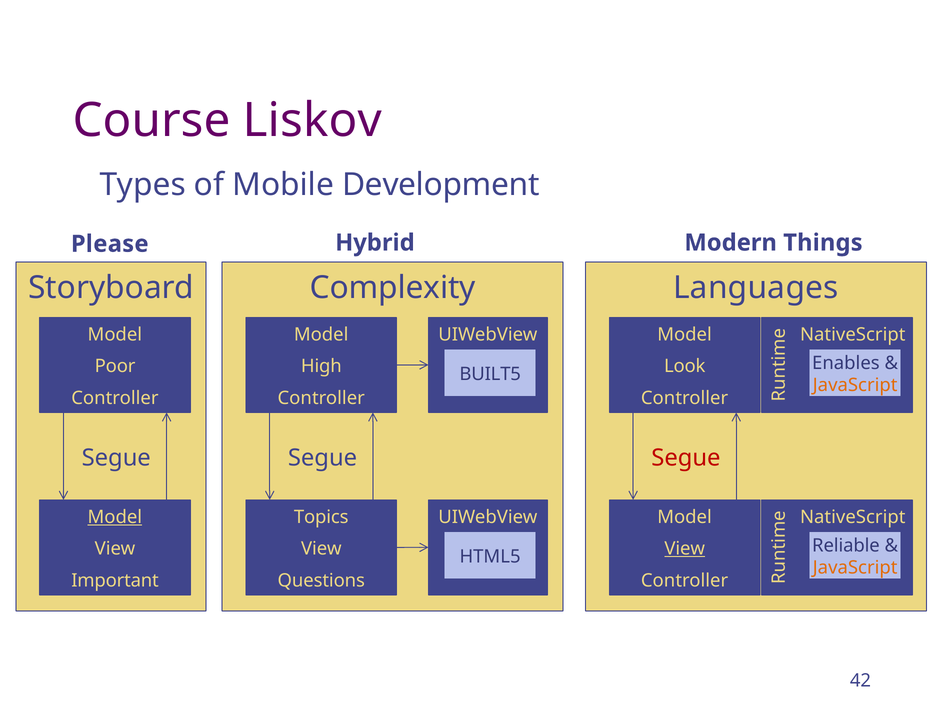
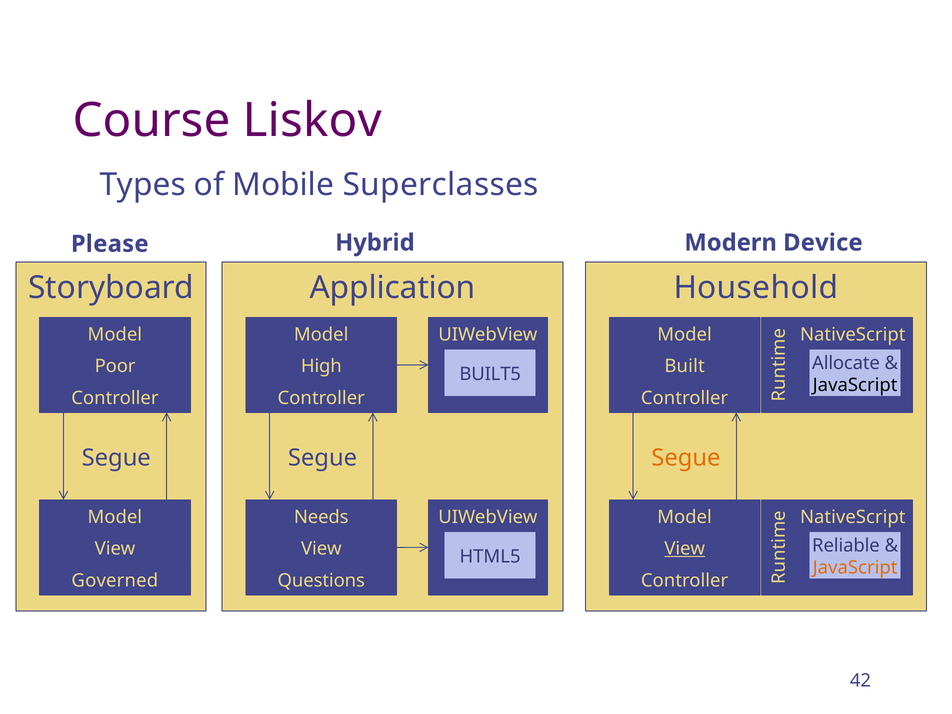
Development: Development -> Superclasses (441, 185)
Things: Things -> Device (823, 243)
Complexity: Complexity -> Application (393, 288)
Languages: Languages -> Household (756, 288)
Enables: Enables -> Allocate (846, 363)
Look: Look -> Built (685, 366)
JavaScript colour: orange -> black (855, 385)
Segue colour: red -> orange (686, 458)
Model underline: present -> none (115, 517)
Topics: Topics -> Needs (321, 517)
Important: Important -> Governed (115, 580)
